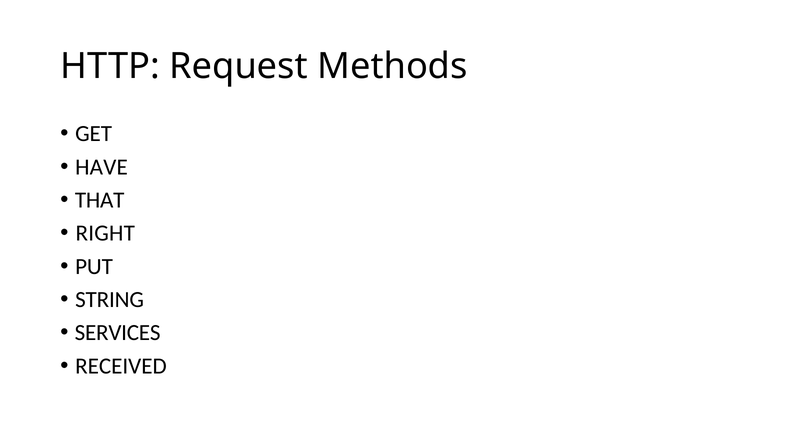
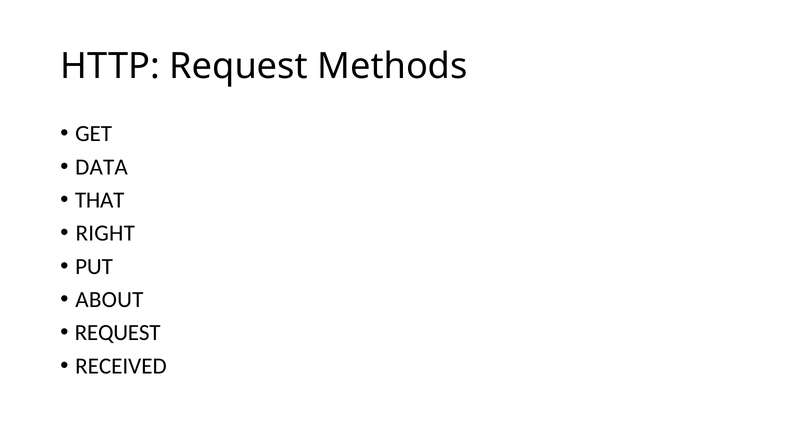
HAVE: HAVE -> DATA (101, 167)
STRING: STRING -> ABOUT (109, 300)
SERVICES: SERVICES -> REQUEST (118, 333)
